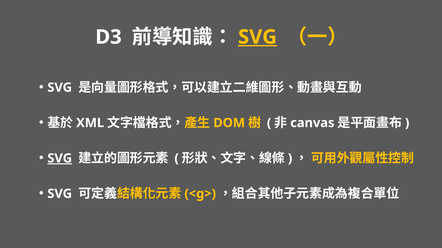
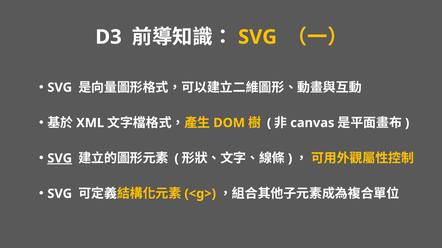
SVG underline: present -> none (257, 37)
